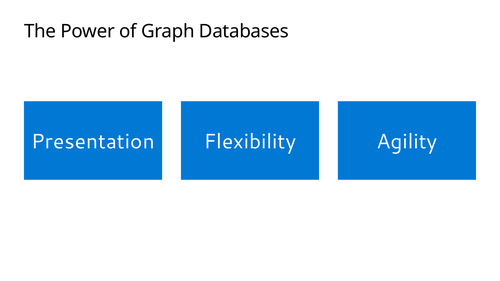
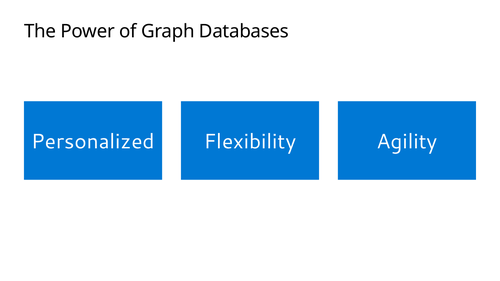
Presentation: Presentation -> Personalized (93, 142)
